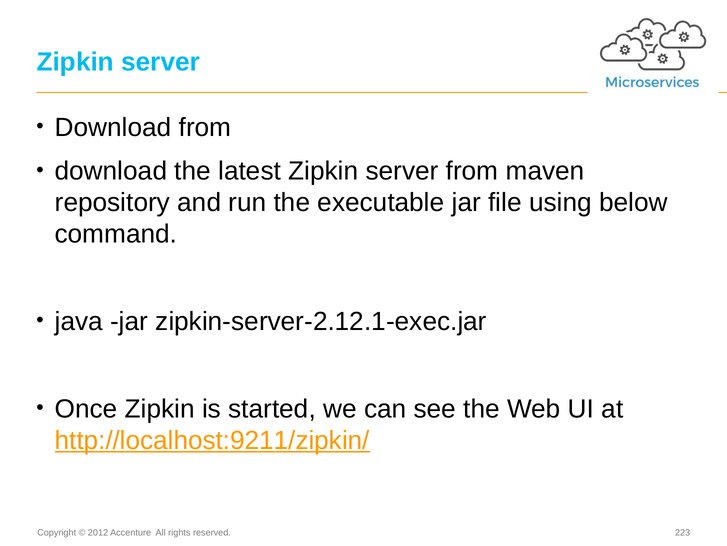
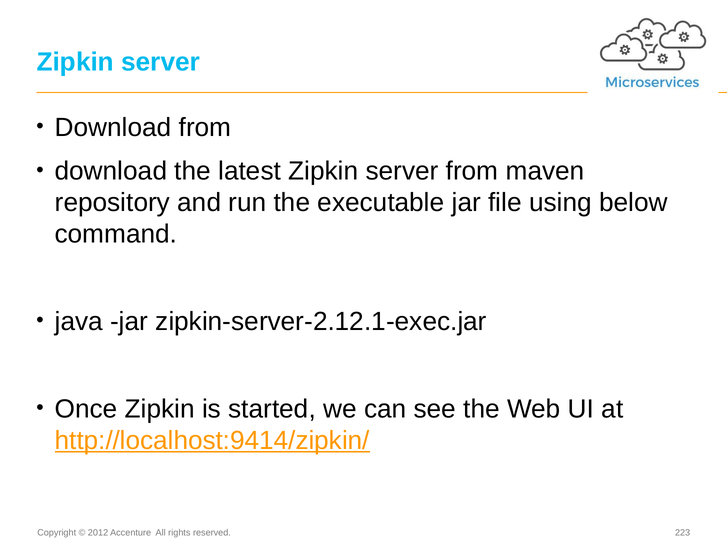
http://localhost:9211/zipkin/: http://localhost:9211/zipkin/ -> http://localhost:9414/zipkin/ (212, 440)
